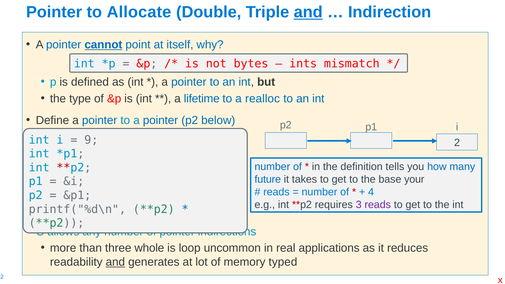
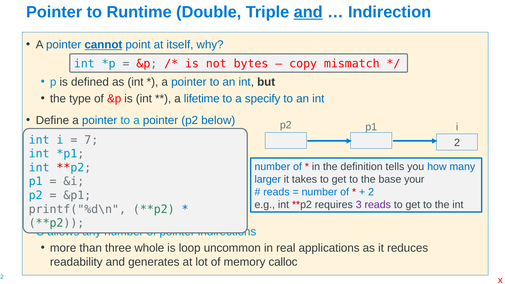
Allocate: Allocate -> Runtime (139, 12)
ints: ints -> copy (303, 64)
realloc: realloc -> specify (263, 99)
9: 9 -> 7 (91, 140)
future: future -> larger (268, 179)
4: 4 -> 2 (371, 192)
and underline: present -> none (115, 262)
typed: typed -> calloc (283, 262)
